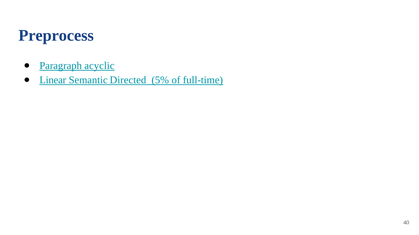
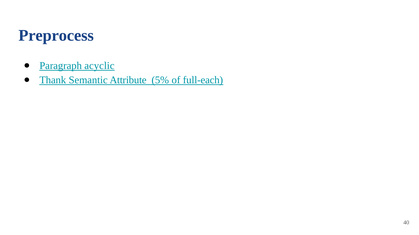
Linear: Linear -> Thank (53, 80)
Directed: Directed -> Attribute (128, 80)
full-time: full-time -> full-each (203, 80)
